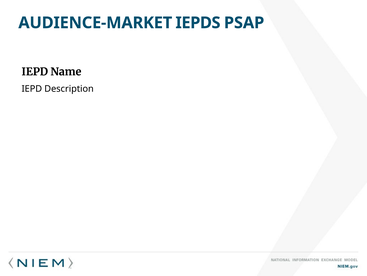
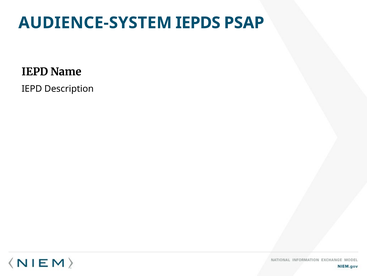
AUDIENCE-MARKET: AUDIENCE-MARKET -> AUDIENCE-SYSTEM (95, 23)
